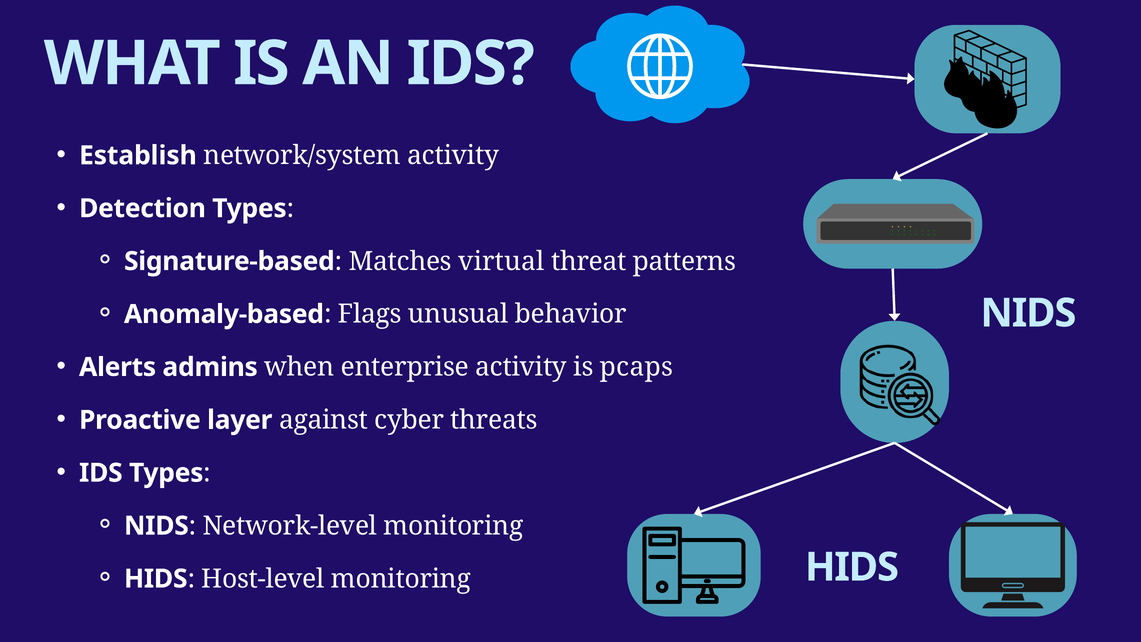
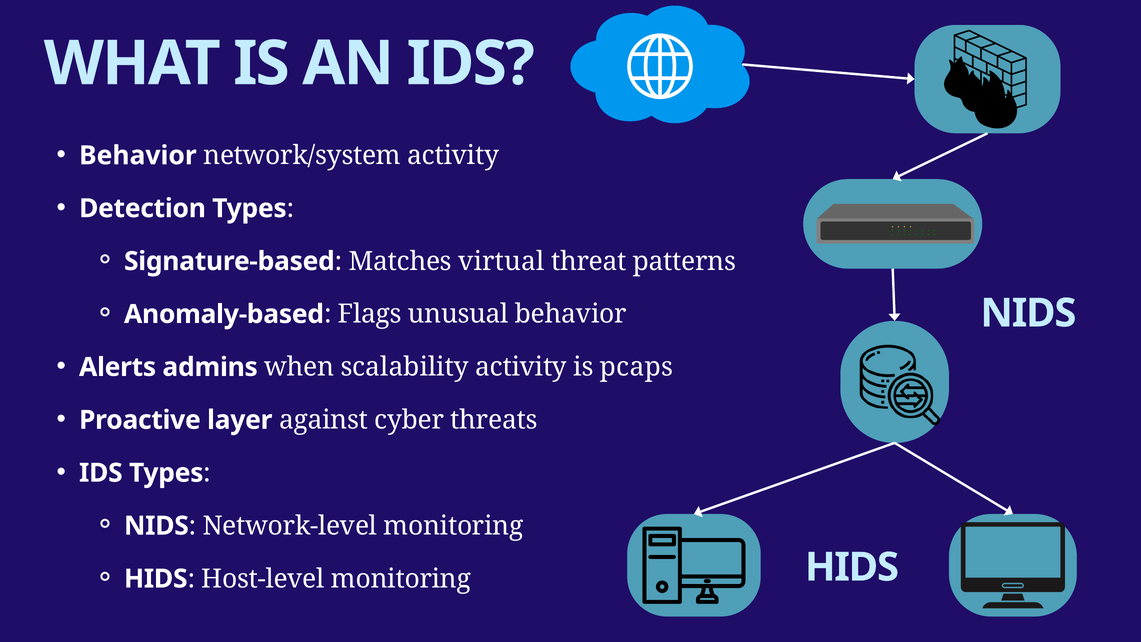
Establish: Establish -> Behavior (138, 155)
enterprise: enterprise -> scalability (405, 367)
